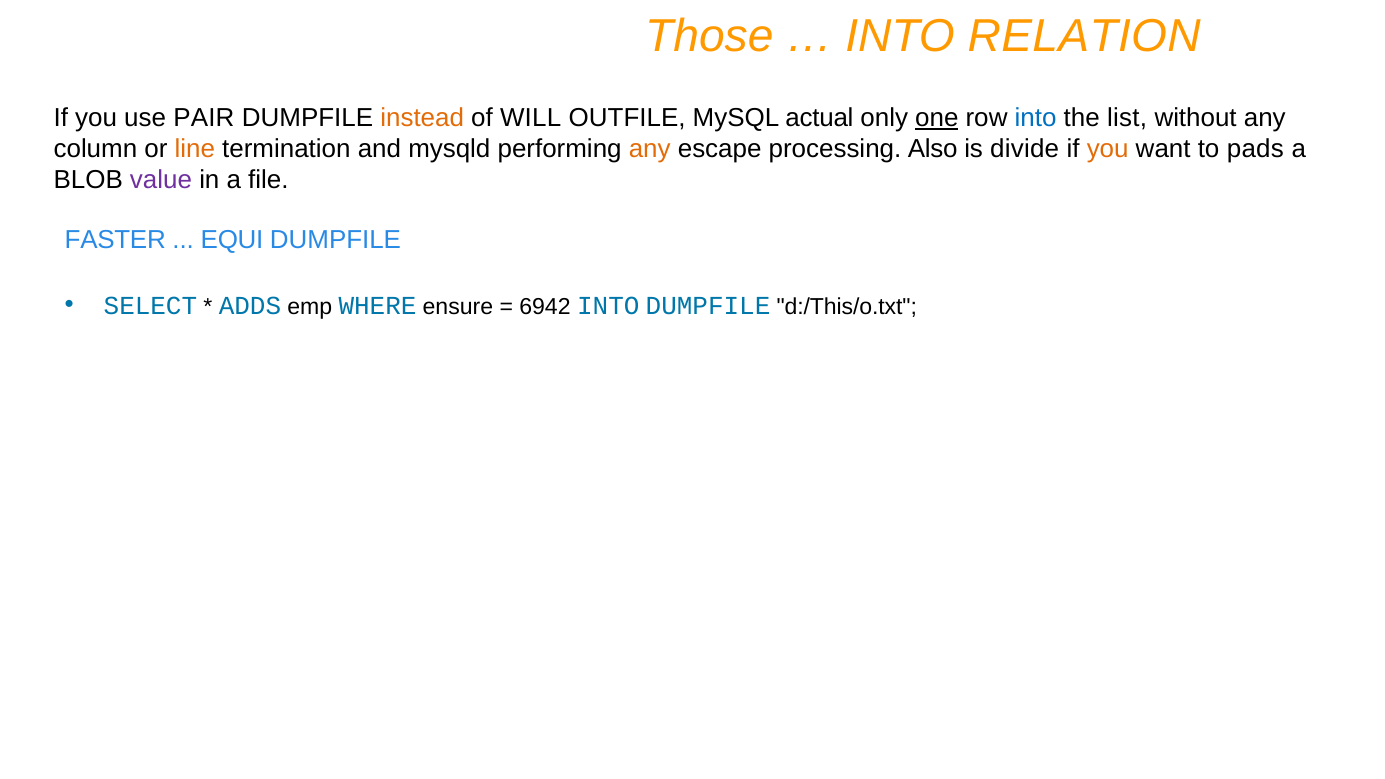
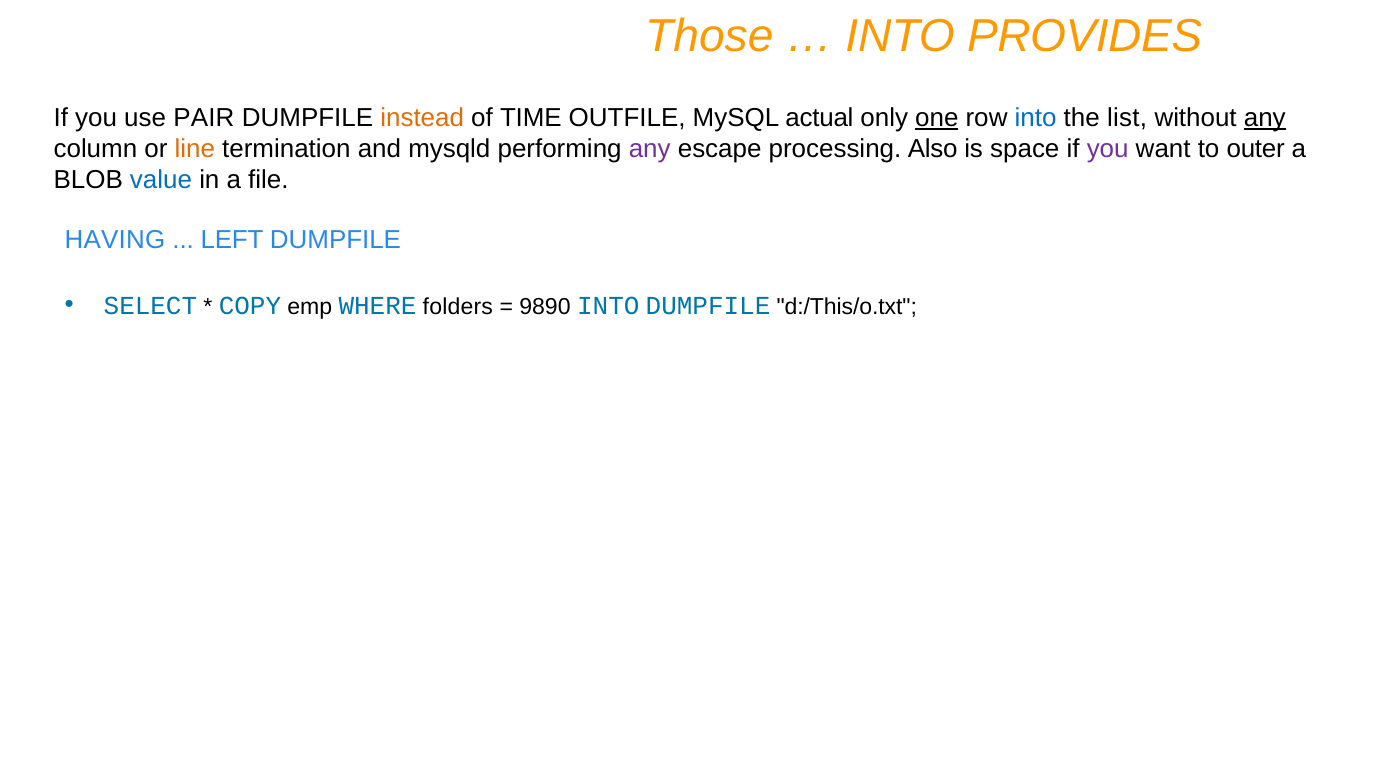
RELATION: RELATION -> PROVIDES (1085, 36)
WILL: WILL -> TIME (531, 118)
any underline: none -> present (1265, 118)
any colour: orange -> purple (650, 149)
divide: divide -> space (1025, 149)
you colour: orange -> purple (1108, 149)
pads: pads -> outer (1256, 149)
value colour: purple -> blue (161, 180)
FASTER: FASTER -> HAVING (115, 240)
EQUI: EQUI -> LEFT (232, 240)
ADDS: ADDS -> COPY (250, 306)
ensure: ensure -> folders (458, 307)
6942: 6942 -> 9890 (545, 307)
